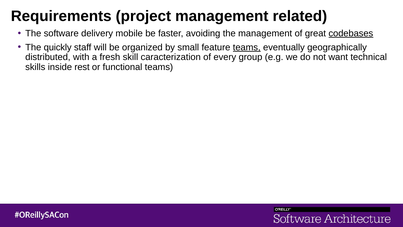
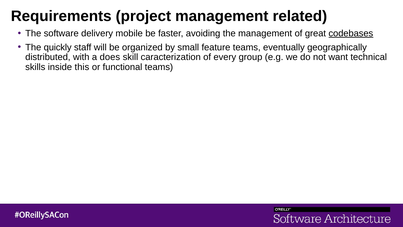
teams underline: present -> none (247, 47)
fresh: fresh -> does (110, 57)
rest: rest -> this (82, 67)
